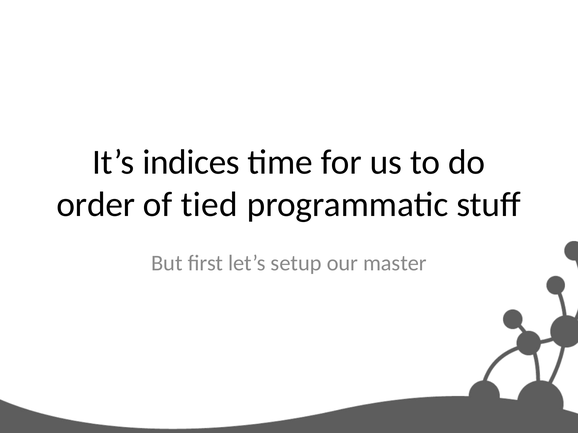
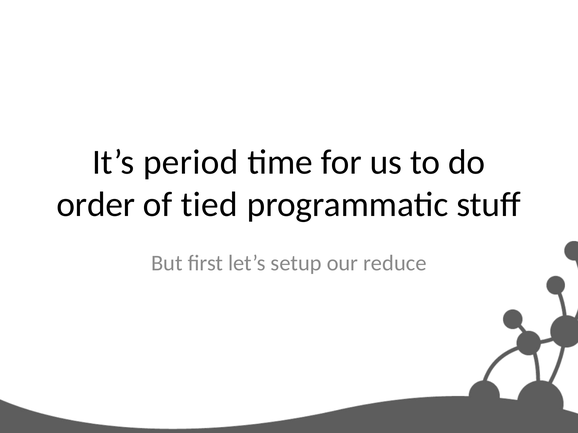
indices: indices -> period (191, 162)
master: master -> reduce (395, 264)
